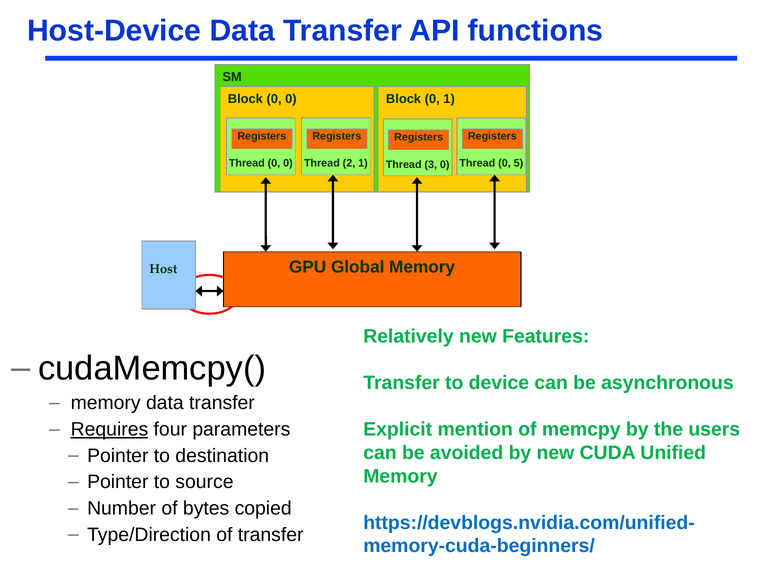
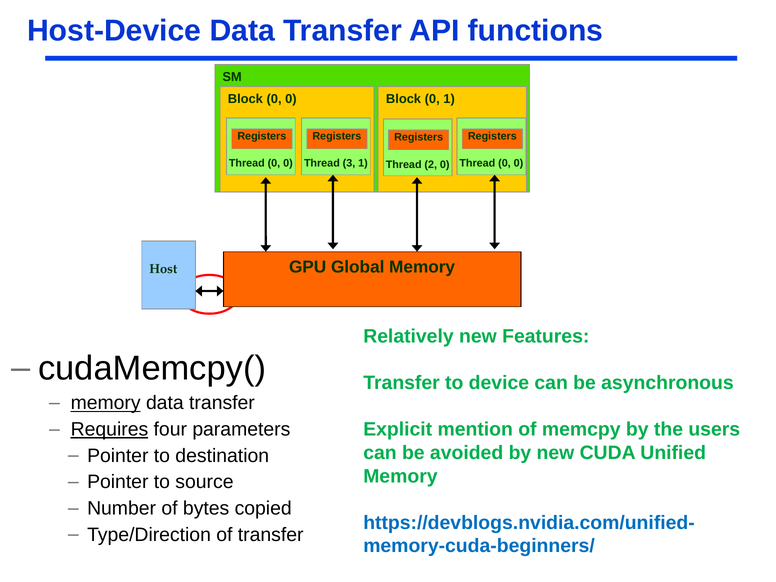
2: 2 -> 3 (349, 163)
5: 5 -> 0 (518, 163)
3: 3 -> 2 (431, 164)
memory underline: none -> present (106, 403)
